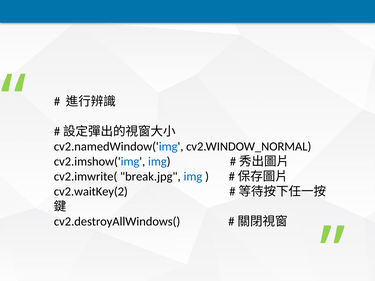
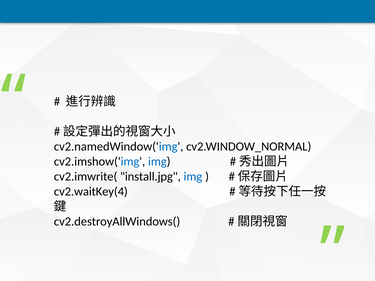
break.jpg: break.jpg -> install.jpg (150, 177)
cv2.waitKey(2: cv2.waitKey(2 -> cv2.waitKey(4 (91, 192)
